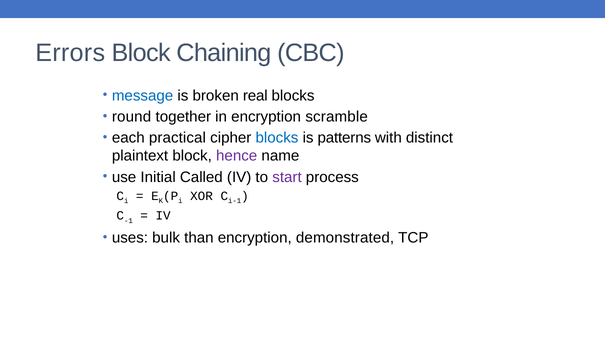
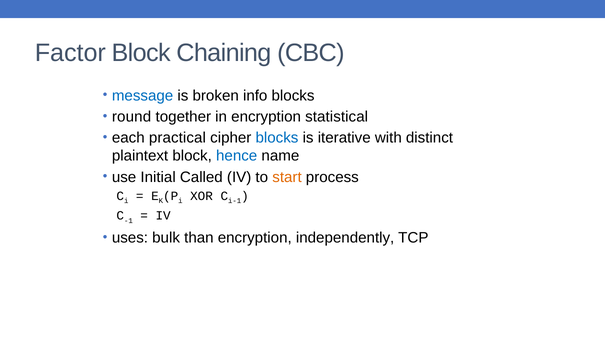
Errors: Errors -> Factor (70, 53)
real: real -> info (255, 96)
scramble: scramble -> statistical (337, 117)
patterns: patterns -> iterative (344, 138)
hence colour: purple -> blue (237, 156)
start colour: purple -> orange (287, 177)
demonstrated: demonstrated -> independently (345, 238)
